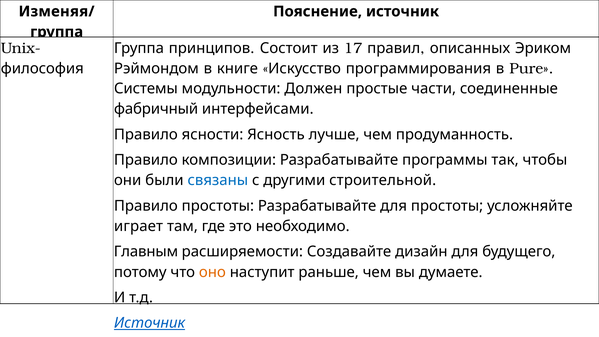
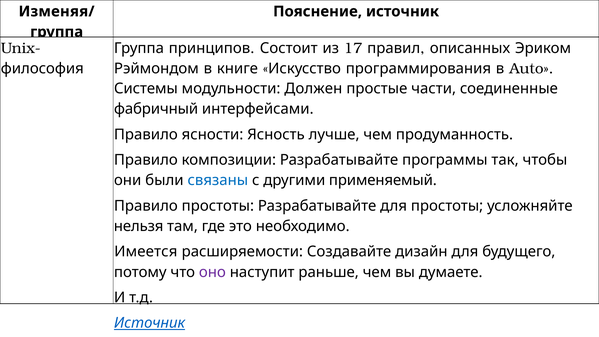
Pure: Pure -> Auto (531, 68)
строительной: строительной -> применяемый (383, 180)
играет: играет -> нельзя (139, 226)
Главным: Главным -> Имеется (146, 252)
оно colour: orange -> purple (212, 272)
